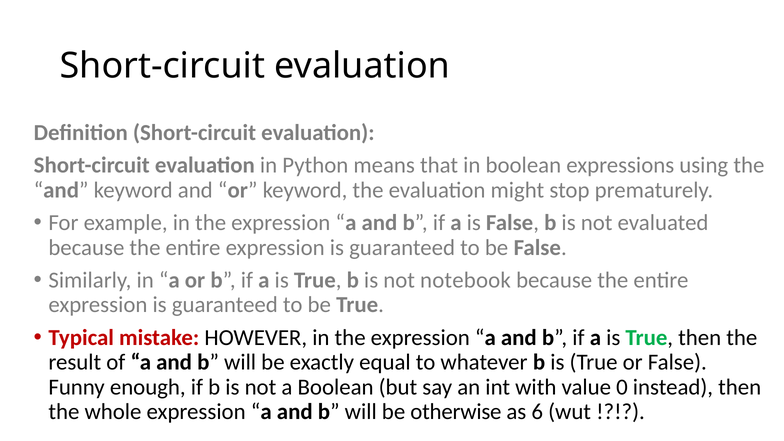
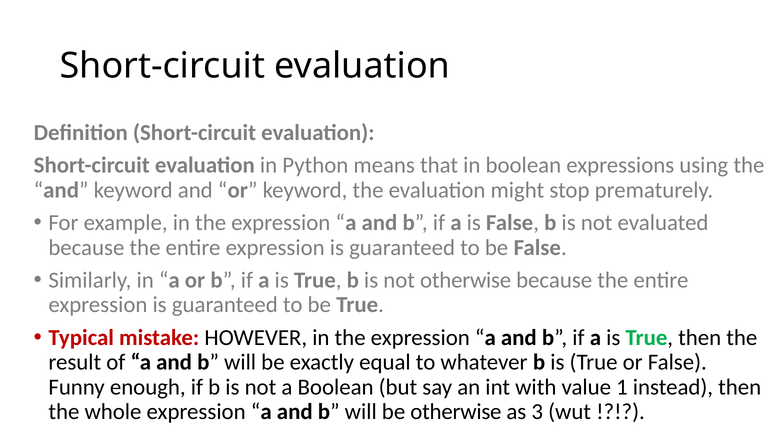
not notebook: notebook -> otherwise (466, 280)
0: 0 -> 1 (622, 387)
6: 6 -> 3 (537, 412)
